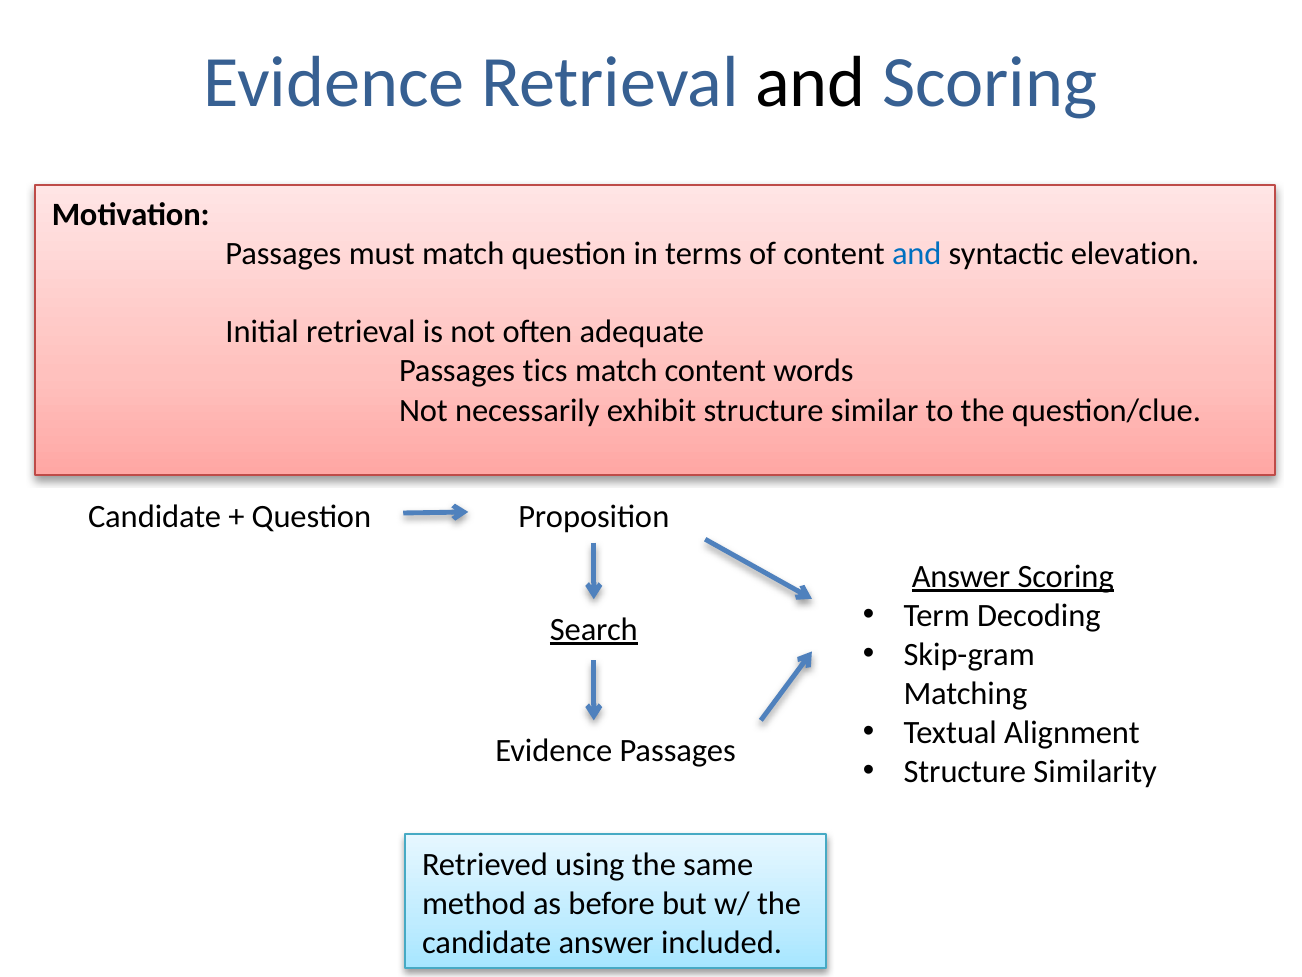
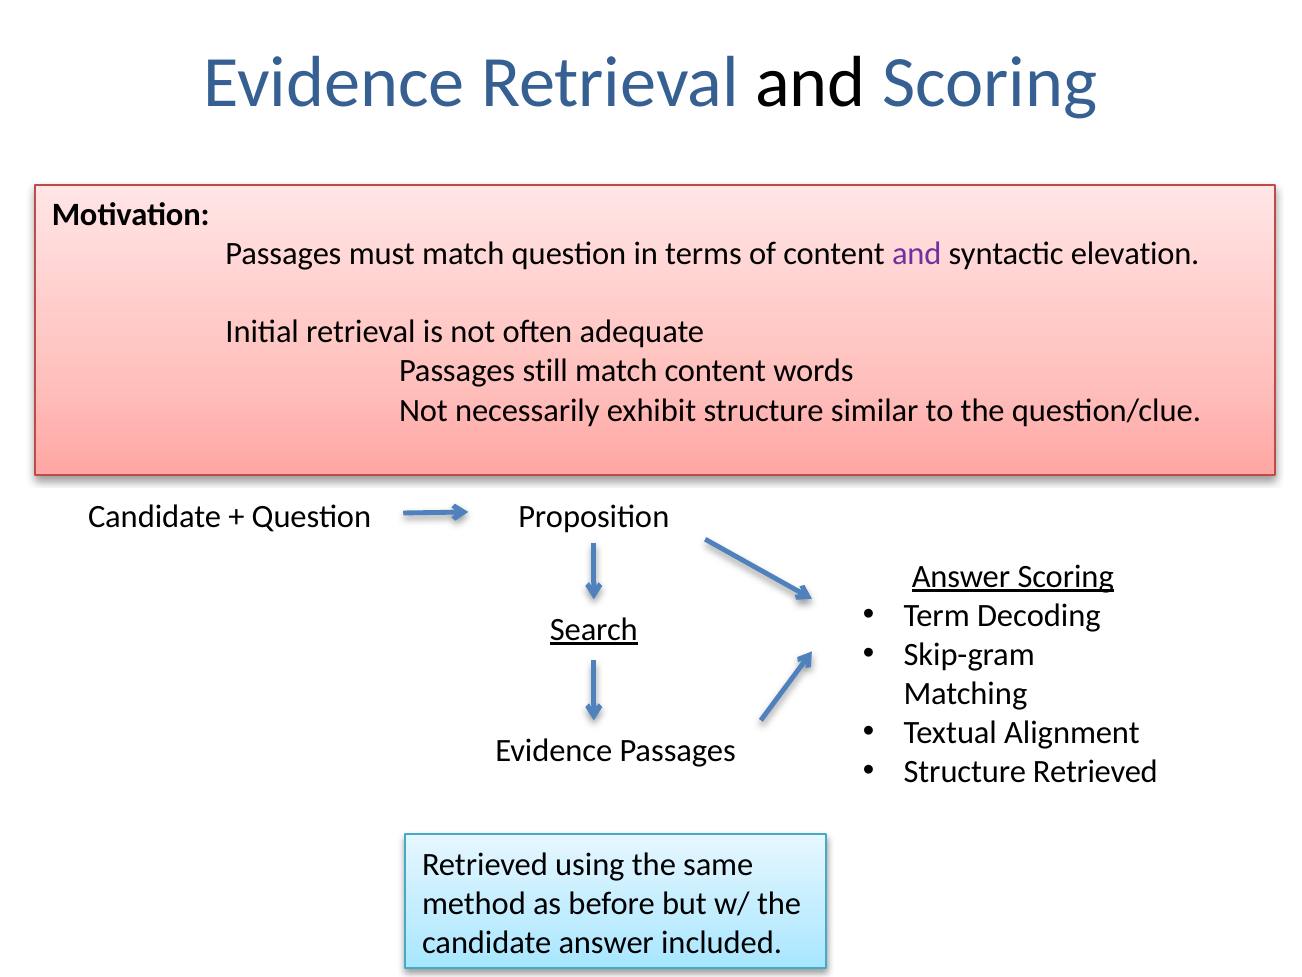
and colour: blue -> purple (917, 254)
tics: tics -> still (545, 371)
Structure Similarity: Similarity -> Retrieved (1095, 771)
